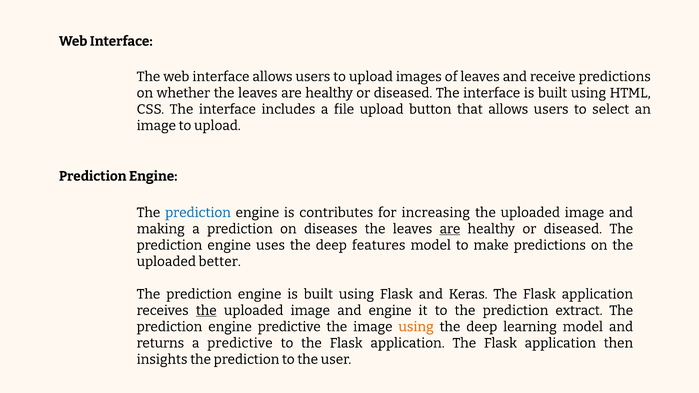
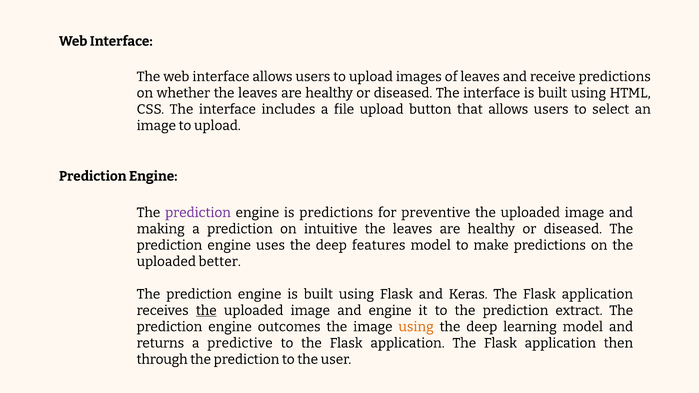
prediction colour: blue -> purple (198, 213)
is contributes: contributes -> predictions (336, 213)
increasing: increasing -> preventive (436, 213)
diseases: diseases -> intuitive (331, 229)
are underline: present -> none (450, 229)
engine predictive: predictive -> outcomes (289, 327)
insights: insights -> through (162, 360)
